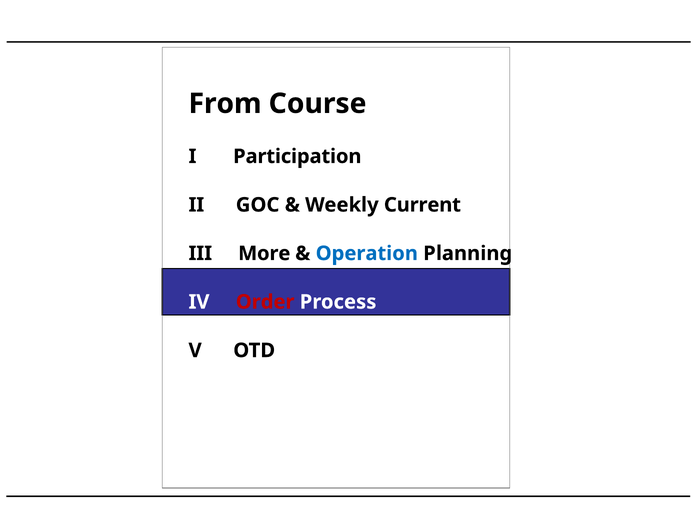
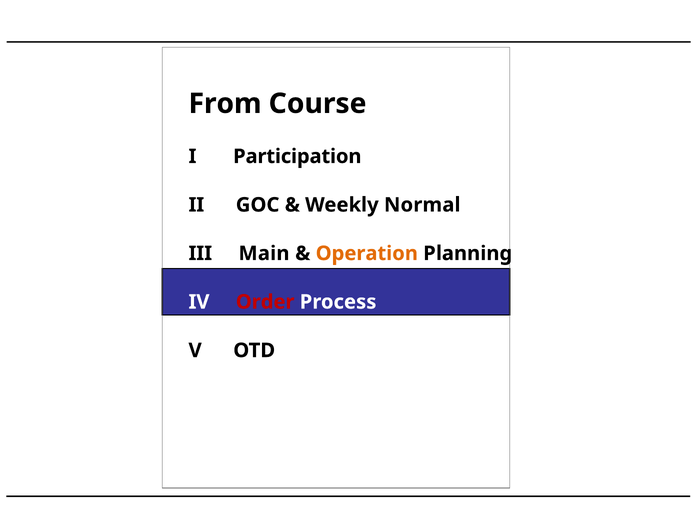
Current: Current -> Normal (422, 205)
More: More -> Main (264, 253)
Operation colour: blue -> orange (367, 253)
